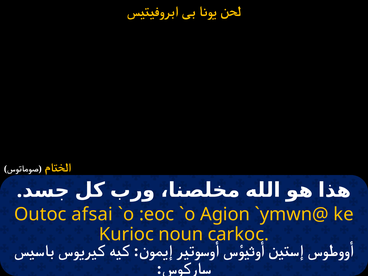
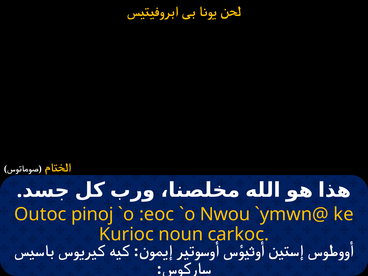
afsai: afsai -> pinoj (92, 214)
Agion: Agion -> Nwou (225, 214)
